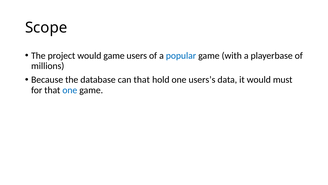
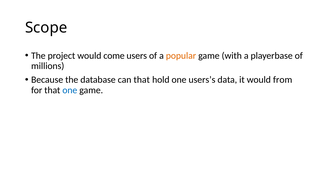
would game: game -> come (114, 55)
popular colour: blue -> orange (181, 55)
must: must -> from (283, 80)
